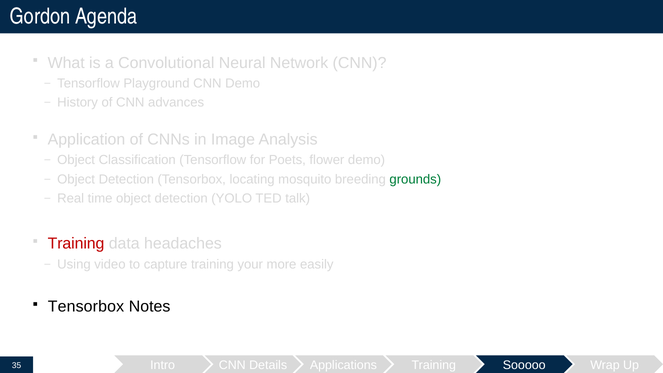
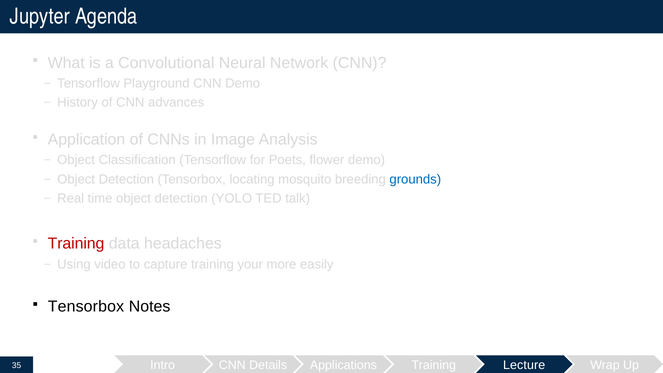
Gordon: Gordon -> Jupyter (40, 17)
grounds colour: green -> blue (415, 179)
Sooooo: Sooooo -> Lecture (524, 365)
